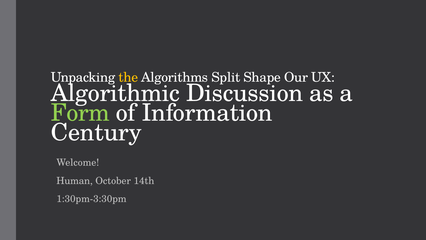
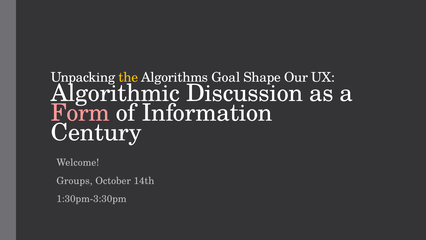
Split: Split -> Goal (226, 77)
Form colour: light green -> pink (80, 113)
Human: Human -> Groups (74, 180)
